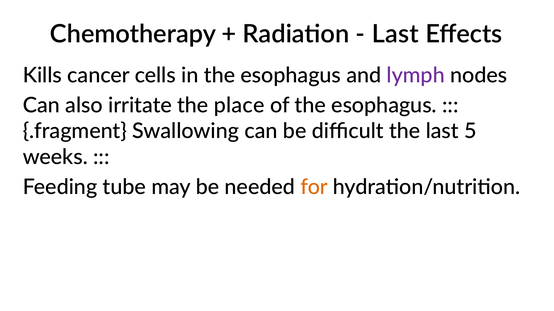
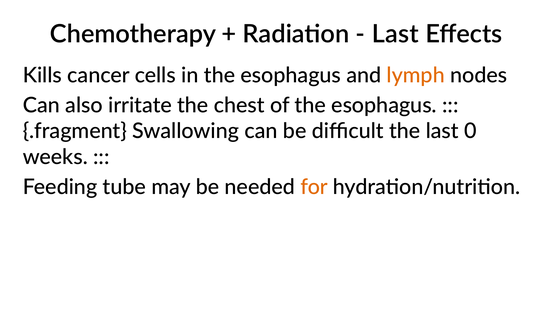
lymph colour: purple -> orange (416, 75)
place: place -> chest (239, 106)
5: 5 -> 0 (470, 131)
